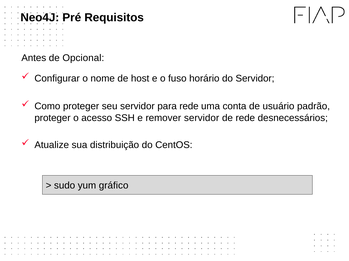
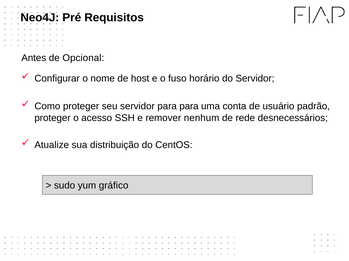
para rede: rede -> para (189, 107)
remover servidor: servidor -> nenhum (202, 118)
